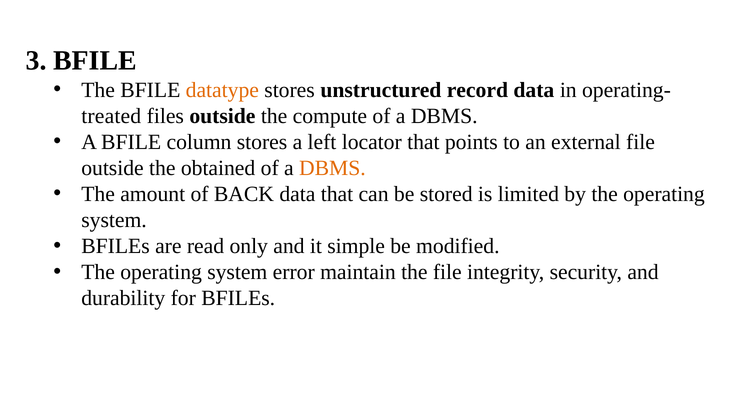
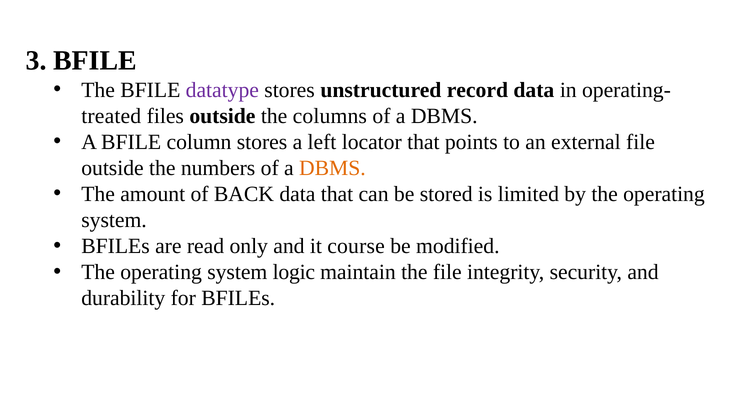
datatype colour: orange -> purple (222, 90)
compute: compute -> columns (330, 116)
obtained: obtained -> numbers (218, 168)
simple: simple -> course (356, 246)
error: error -> logic (294, 272)
